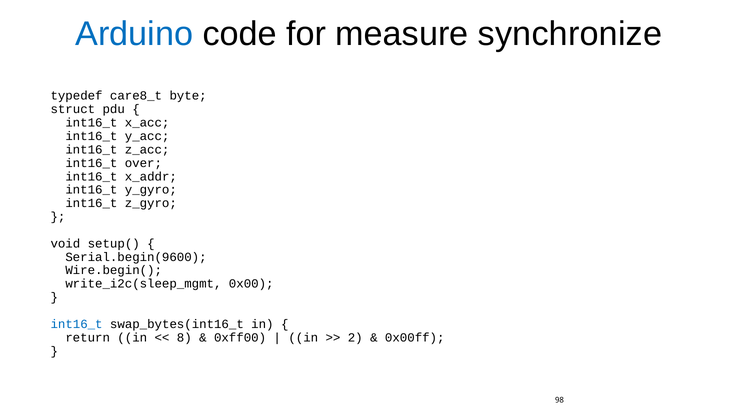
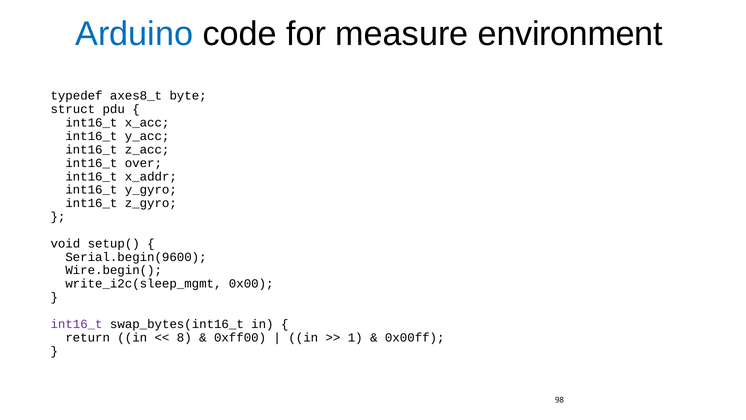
synchronize: synchronize -> environment (570, 34)
care8_t: care8_t -> axes8_t (136, 96)
int16_t colour: blue -> purple (77, 324)
2: 2 -> 1 (355, 337)
